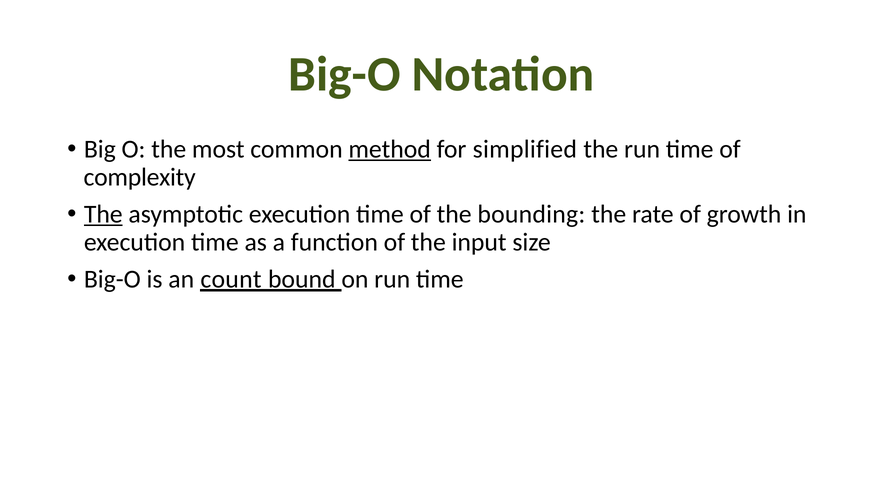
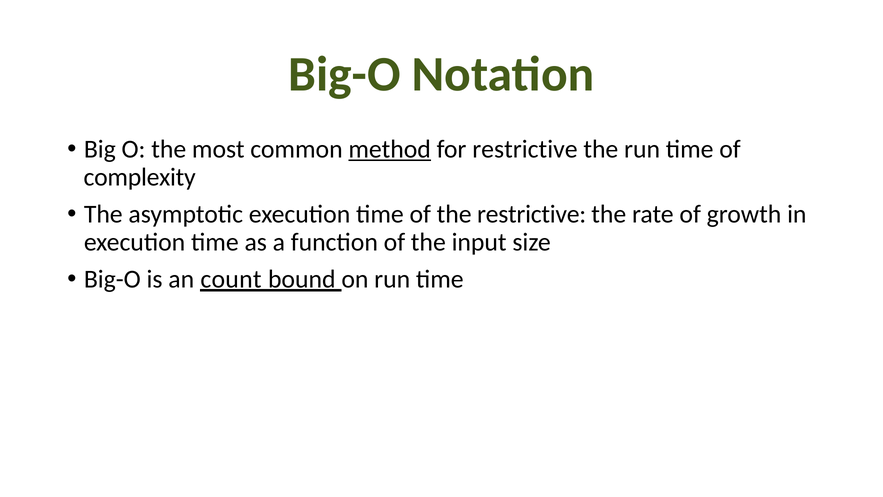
for simplified: simplified -> restrictive (525, 149)
The underline: present -> none (103, 214)
the bounding: bounding -> restrictive (532, 214)
